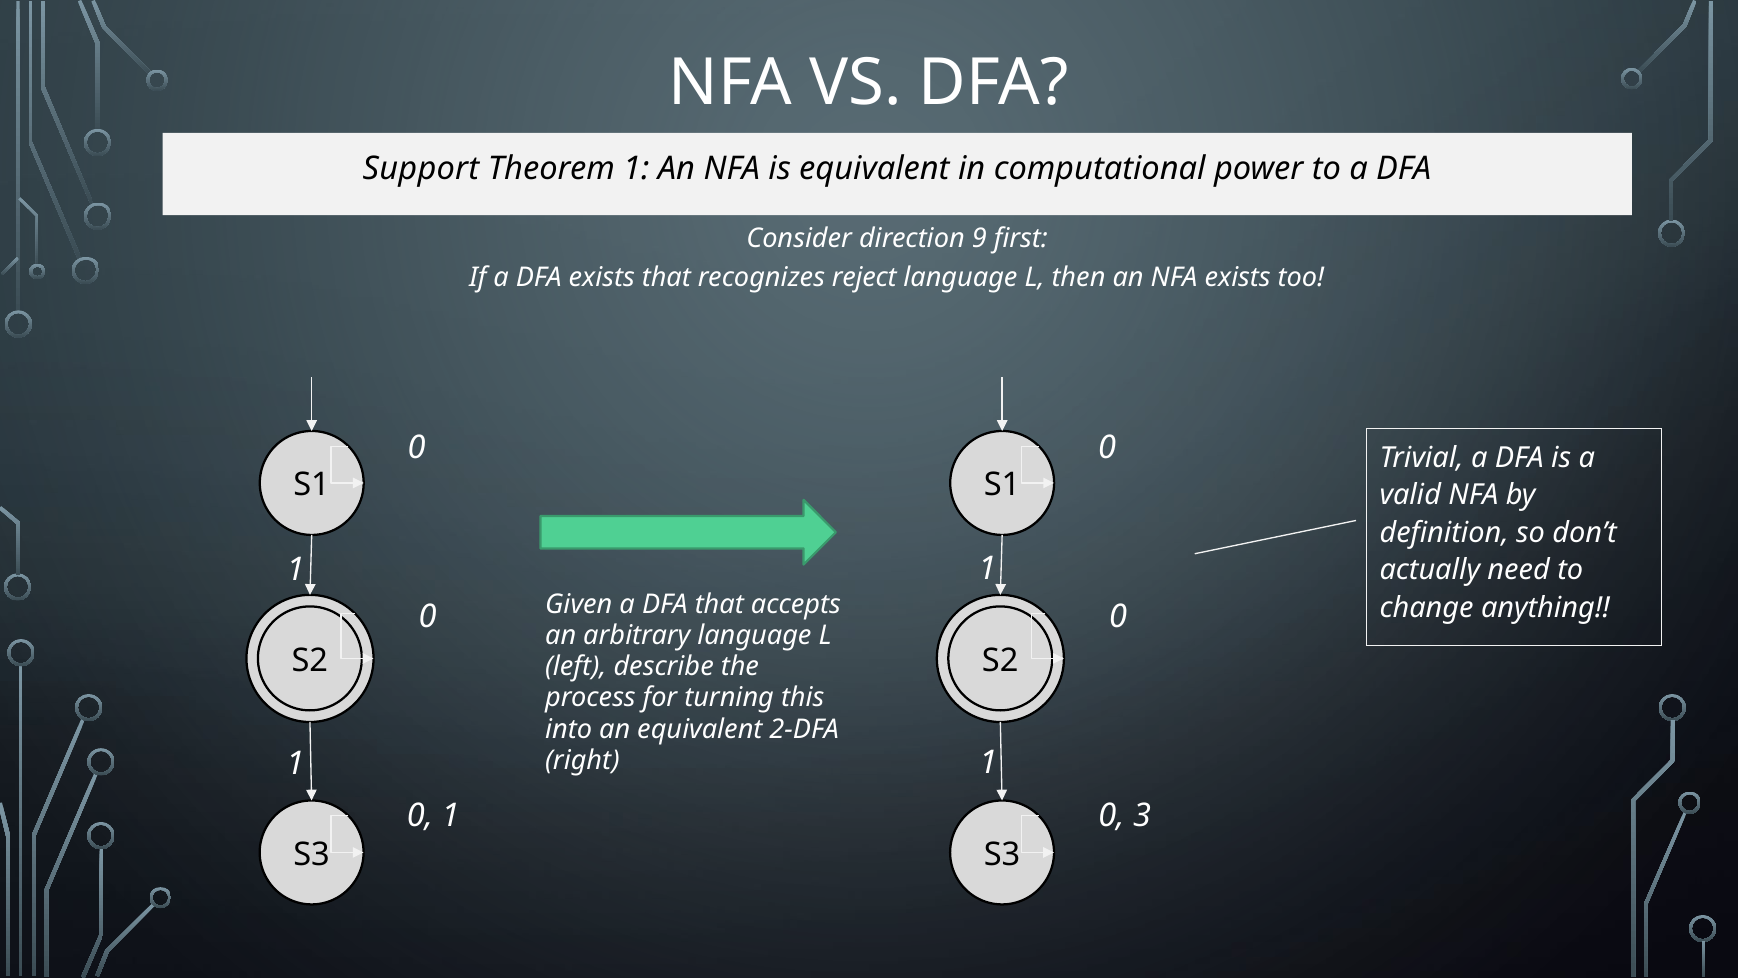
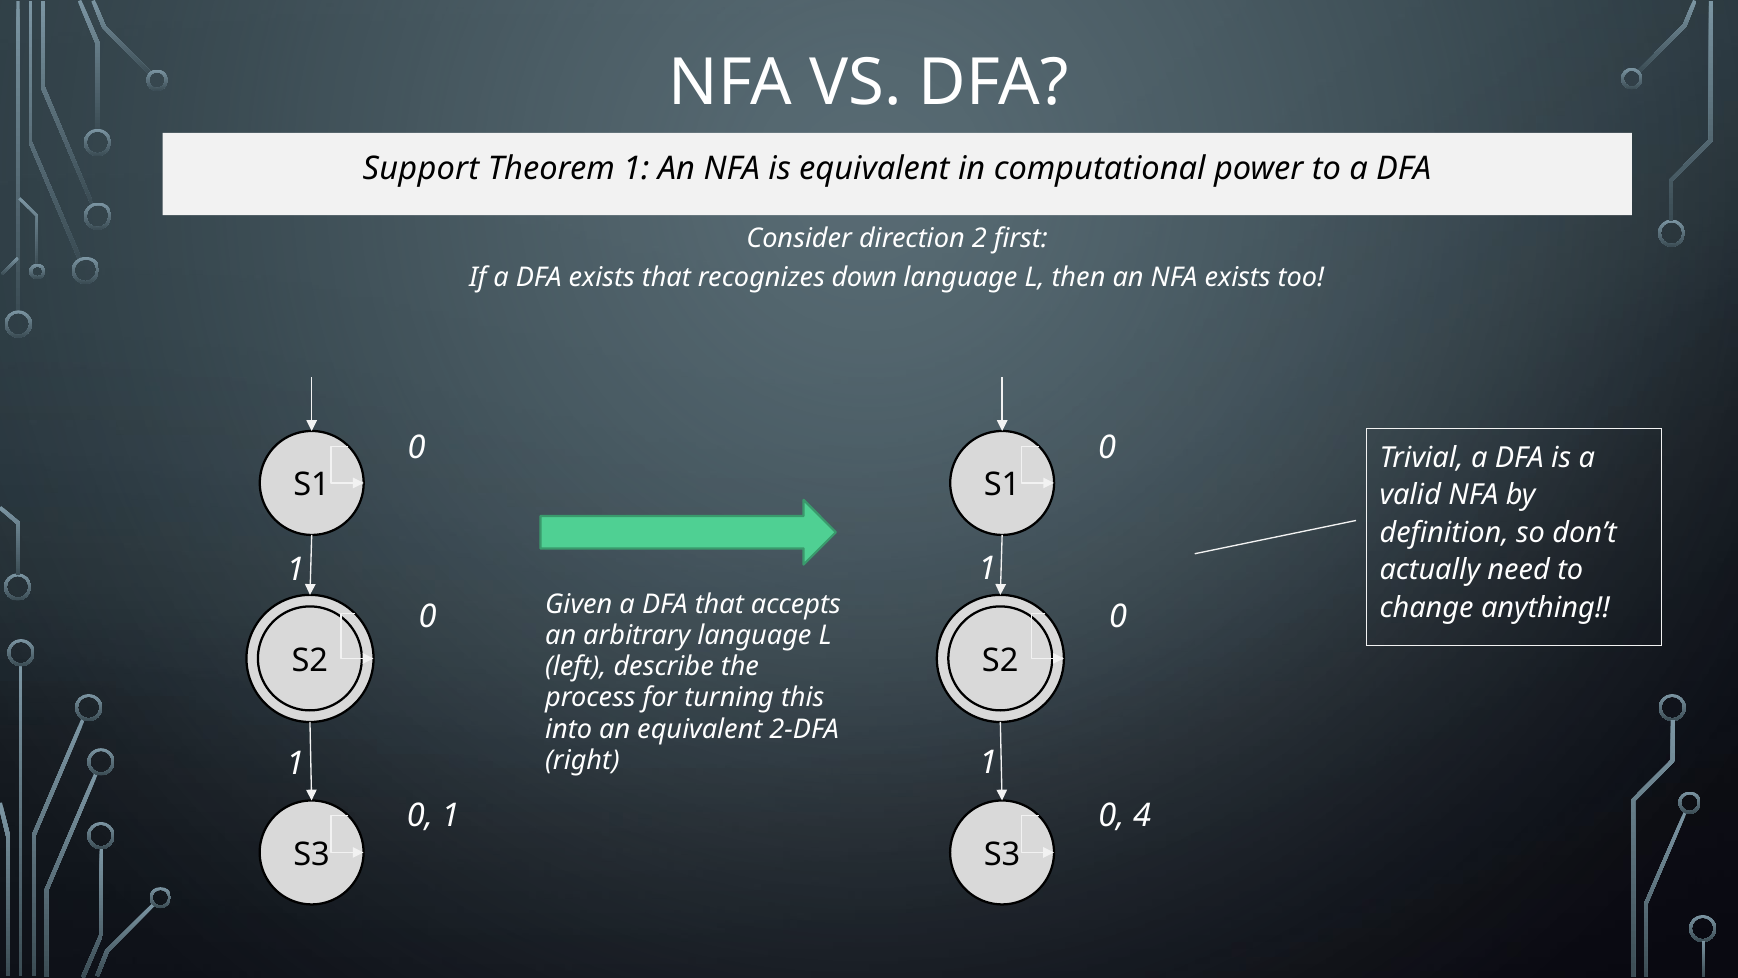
9: 9 -> 2 (979, 238)
reject: reject -> down (864, 278)
3: 3 -> 4 (1142, 815)
